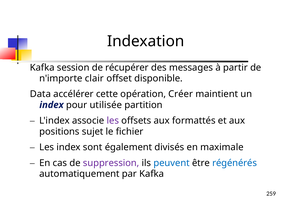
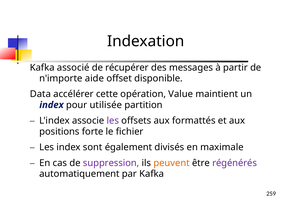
session: session -> associé (73, 68)
clair: clair -> aide (94, 78)
Créer: Créer -> Value (181, 94)
sujet: sujet -> forte (93, 132)
peuvent colour: blue -> orange (172, 163)
régénérés colour: blue -> purple (235, 163)
